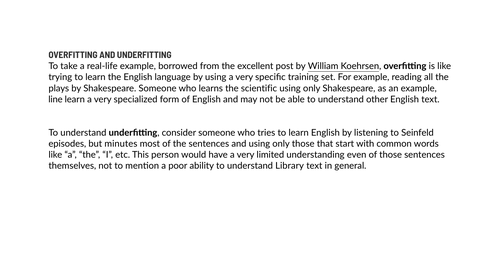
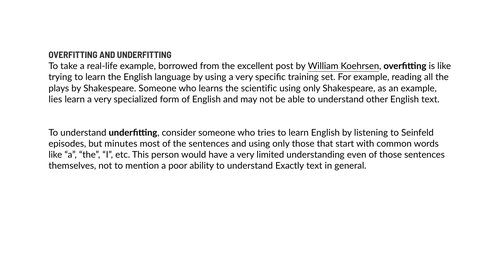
line: line -> lies (55, 100)
Library: Library -> Exactly (290, 166)
